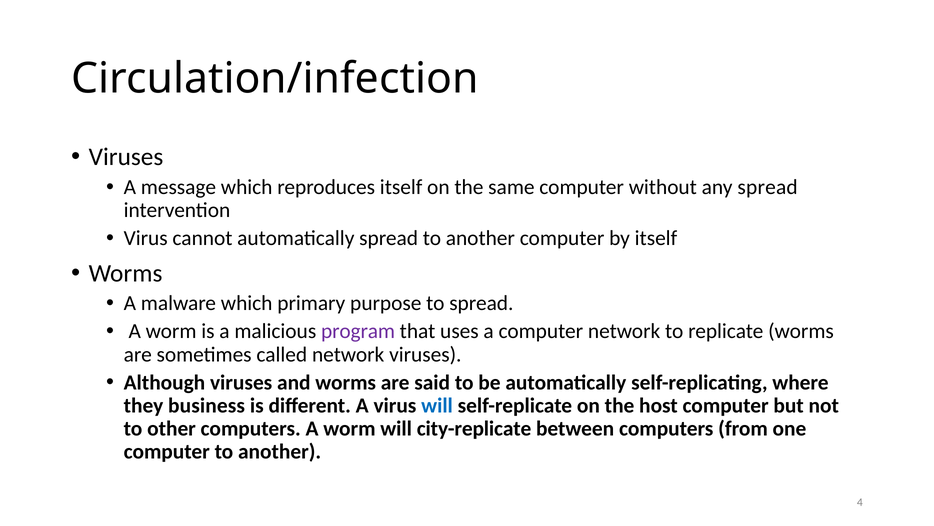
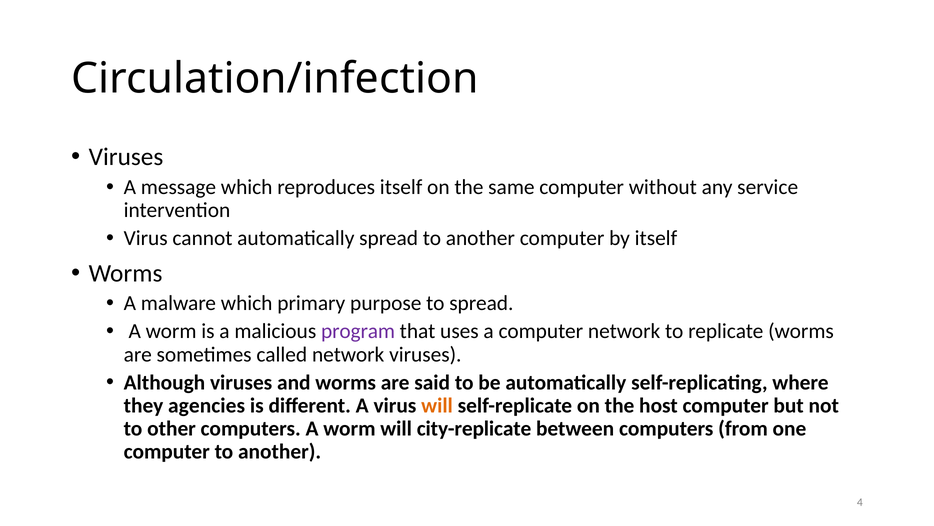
any spread: spread -> service (768, 187)
business: business -> agencies (207, 405)
will colour: blue -> orange (437, 405)
